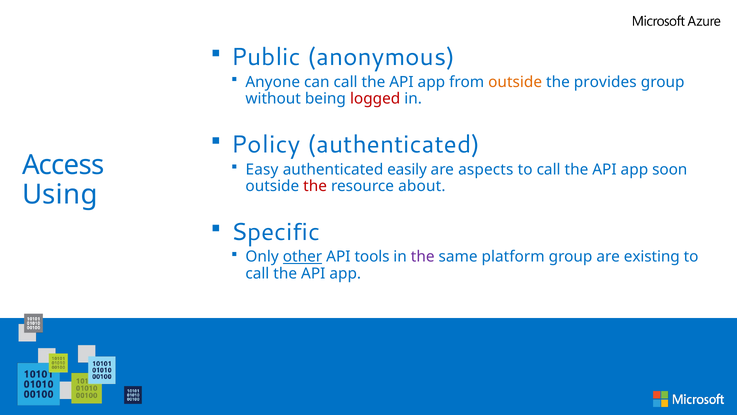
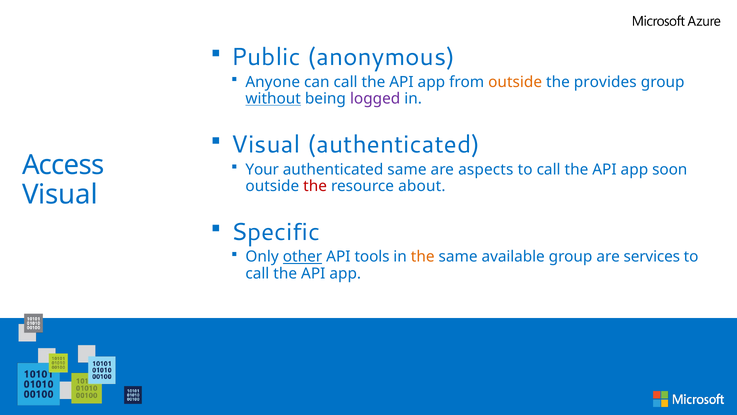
without underline: none -> present (273, 99)
logged colour: red -> purple (375, 99)
Policy: Policy -> Visual (266, 145)
Easy: Easy -> Your (262, 169)
authenticated easily: easily -> same (407, 169)
Using: Using -> Visual (60, 195)
the colour: purple -> orange (423, 257)
platform: platform -> available (513, 257)
existing: existing -> services (652, 257)
